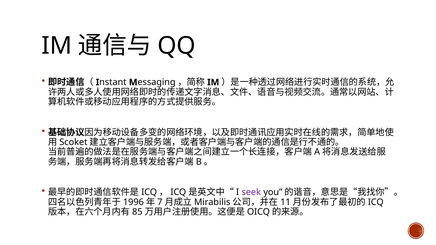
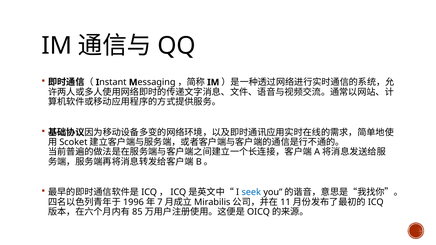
seek colour: purple -> blue (251, 192)
